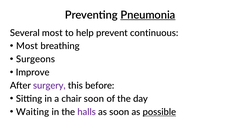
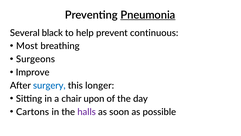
Several most: most -> black (52, 33)
surgery colour: purple -> blue (49, 85)
before: before -> longer (100, 85)
chair soon: soon -> upon (94, 98)
Waiting: Waiting -> Cartons (33, 112)
possible underline: present -> none (159, 112)
